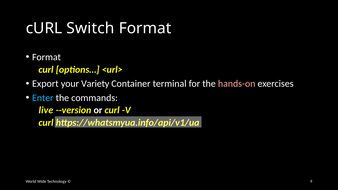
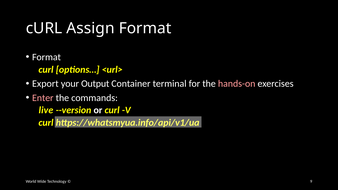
Switch: Switch -> Assign (90, 28)
Variety: Variety -> Output (95, 84)
Enter colour: light blue -> pink (43, 98)
